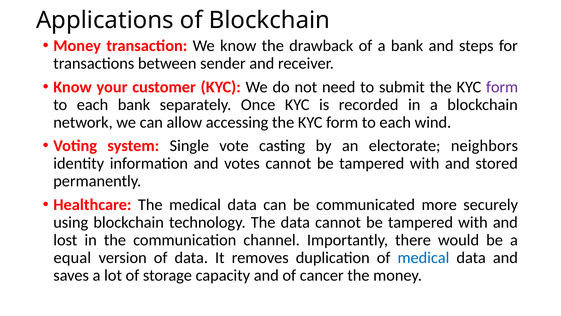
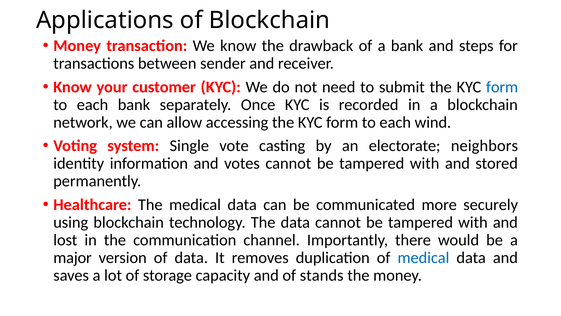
form colour: purple -> blue (502, 87)
equal: equal -> major (73, 257)
cancer: cancer -> stands (322, 275)
